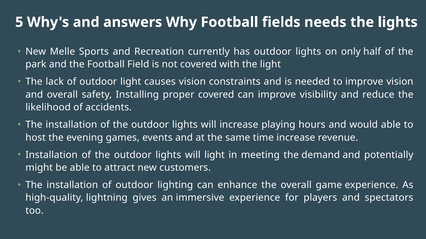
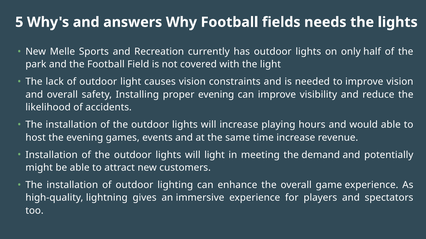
proper covered: covered -> evening (216, 95)
